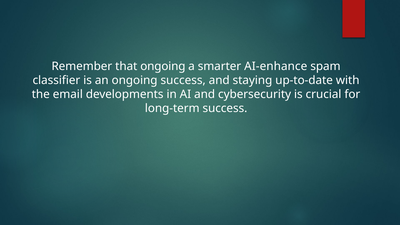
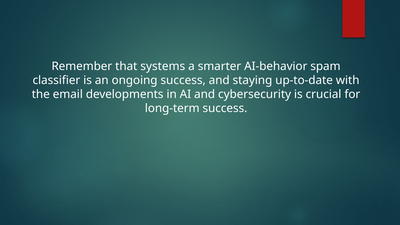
that ongoing: ongoing -> systems (163, 66)
AI-enhance: AI-enhance -> AI-behavior (276, 66)
